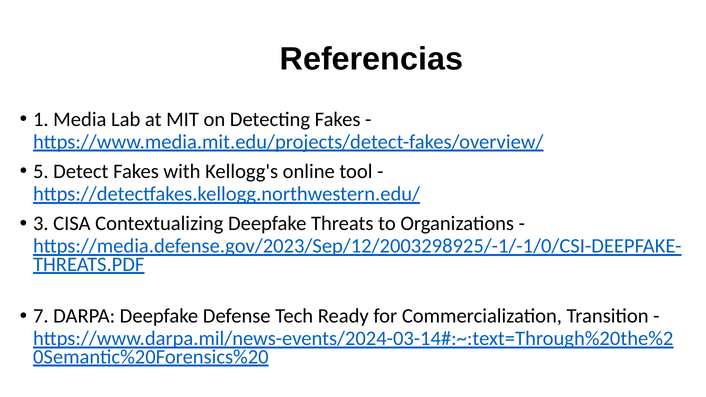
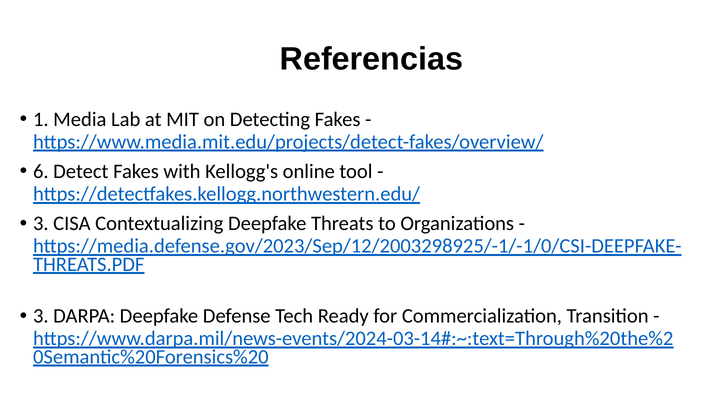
5: 5 -> 6 (41, 172)
7: 7 -> 3 (41, 316)
